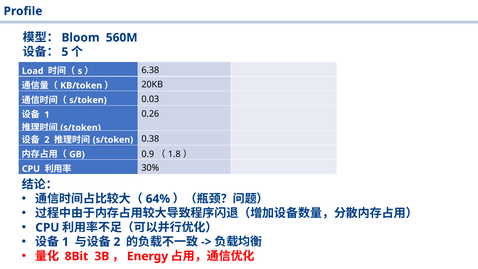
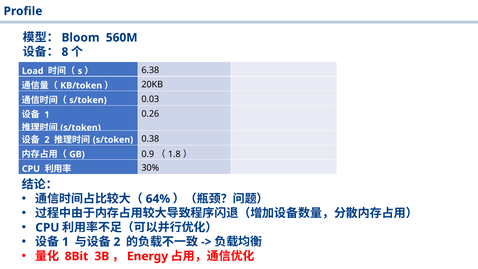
5: 5 -> 8 (65, 52)
